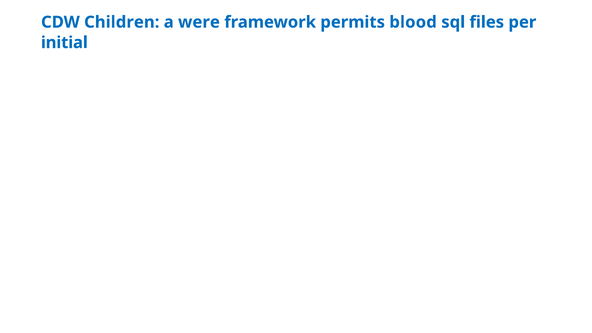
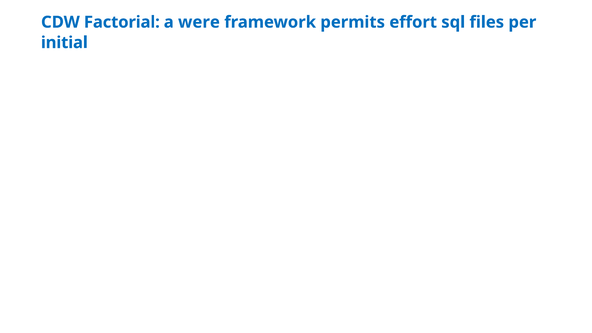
Children: Children -> Factorial (122, 22)
blood: blood -> effort (413, 22)
